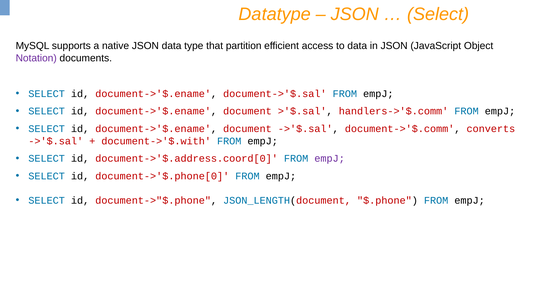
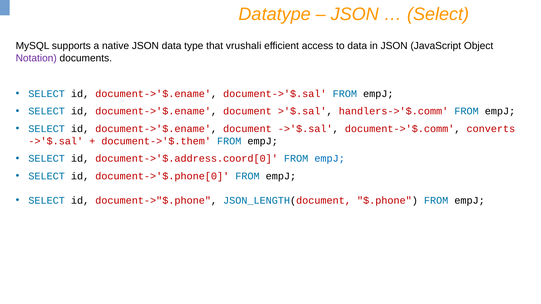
partition: partition -> vrushali (244, 46)
document->'$.with: document->'$.with -> document->'$.them (156, 141)
empJ colour: purple -> blue (330, 159)
